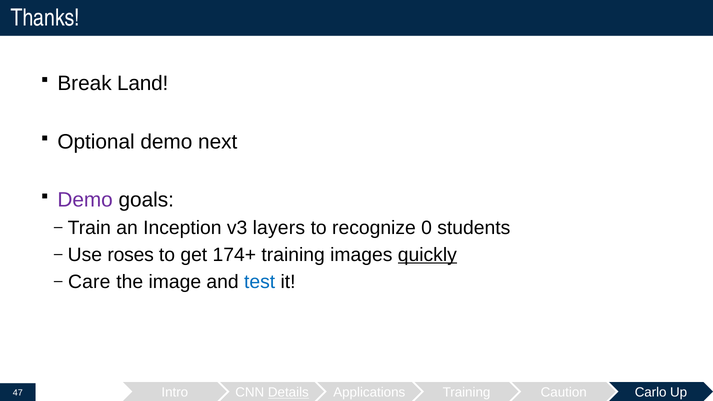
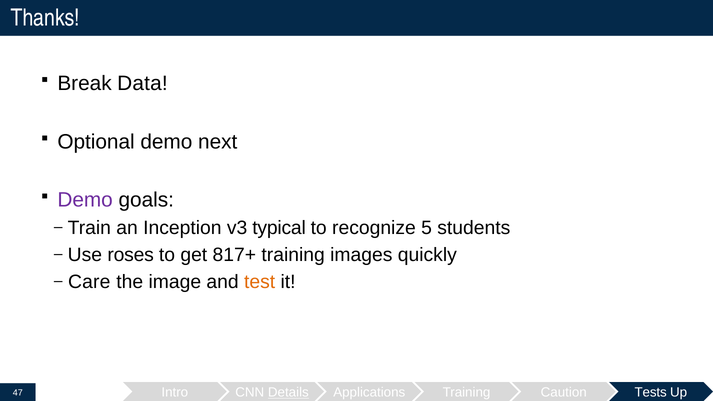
Land: Land -> Data (142, 83)
layers: layers -> typical (279, 228)
0: 0 -> 5 (427, 228)
174+: 174+ -> 817+ (234, 255)
quickly underline: present -> none (427, 255)
test colour: blue -> orange (260, 282)
Carlo: Carlo -> Tests (651, 392)
